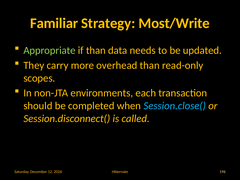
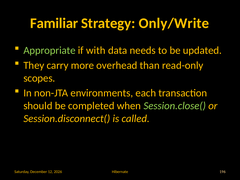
Most/Write: Most/Write -> Only/Write (174, 23)
if than: than -> with (96, 50)
Session.close( colour: light blue -> light green (175, 106)
